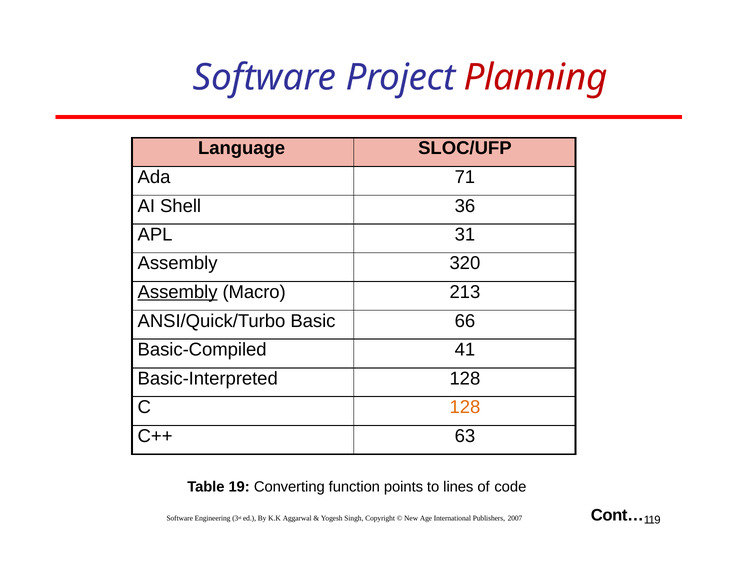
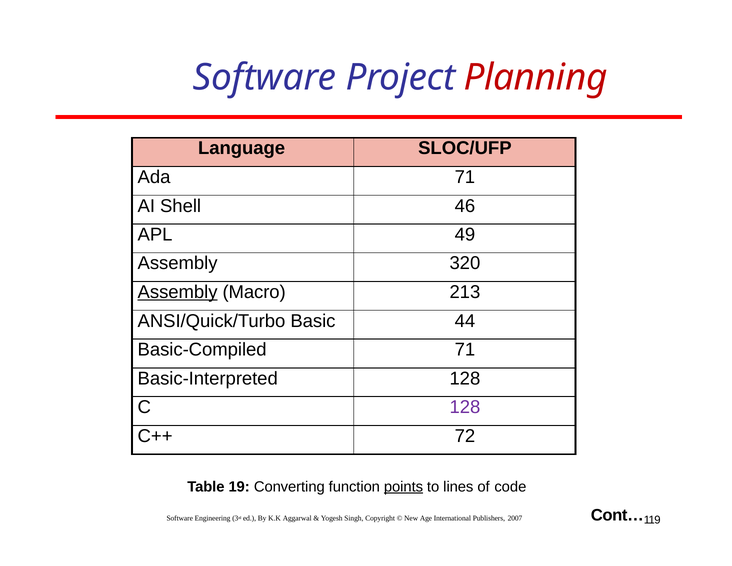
36: 36 -> 46 (465, 206)
31: 31 -> 49 (465, 234)
66: 66 -> 44 (465, 321)
Basic-Compiled 41: 41 -> 71 (465, 350)
128 colour: orange -> purple (465, 407)
63: 63 -> 72 (465, 436)
points underline: none -> present (403, 486)
